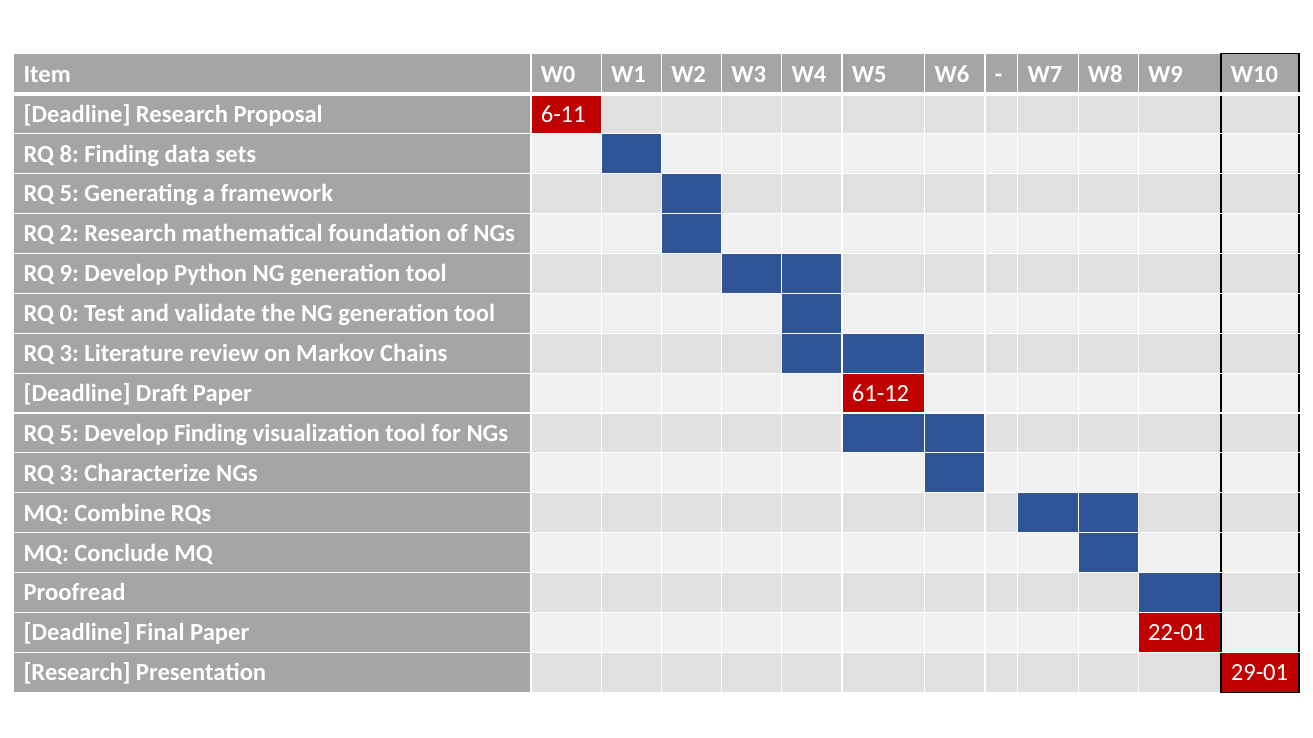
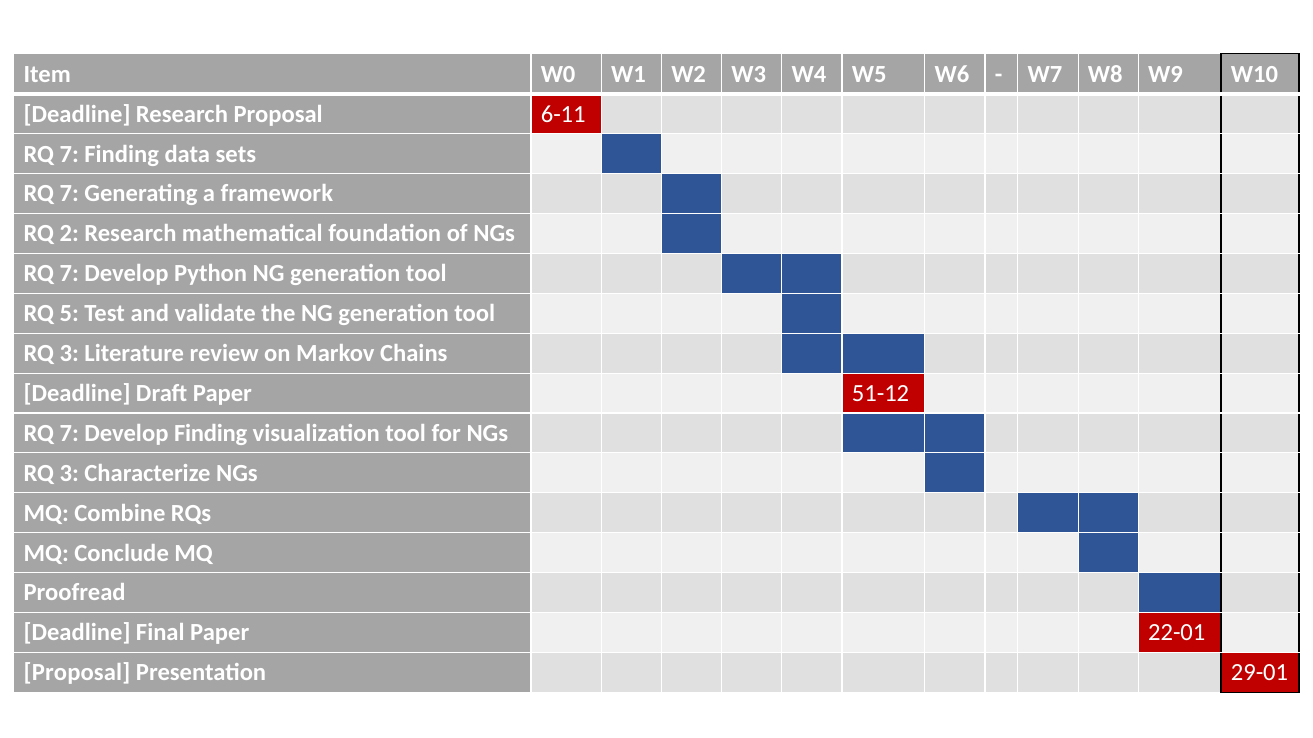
8: 8 -> 7 (69, 154)
5: 5 -> 7 (69, 194)
9: 9 -> 7 (69, 274)
0: 0 -> 5 (69, 314)
61-12: 61-12 -> 51-12 (881, 394)
5: 5 -> 7 (69, 434)
Research: Research -> Proposal (77, 673)
